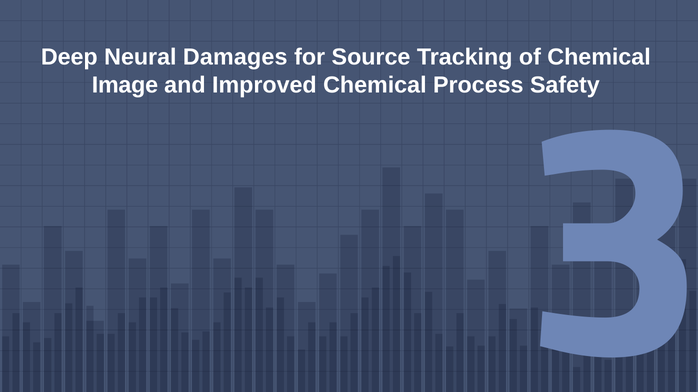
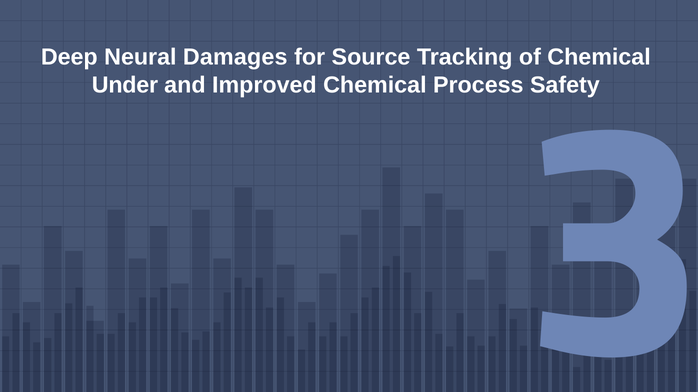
Image: Image -> Under (125, 85)
